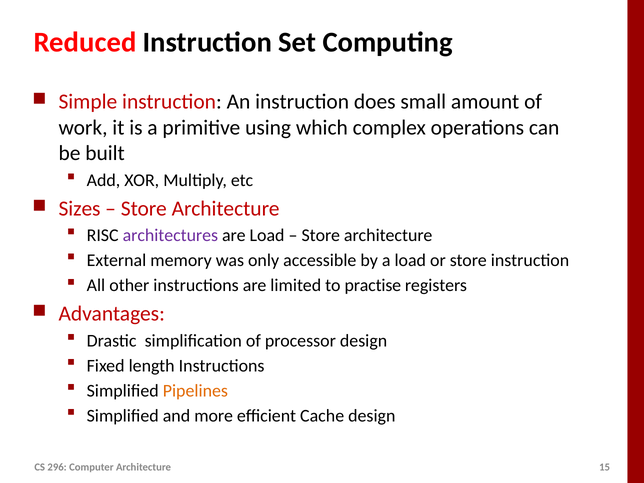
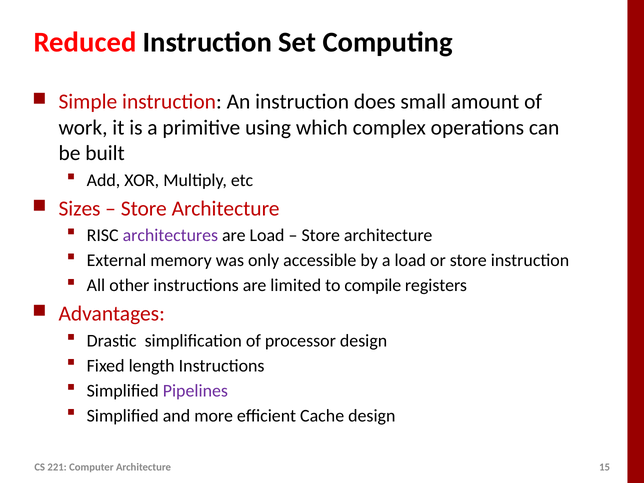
practise: practise -> compile (373, 286)
Pipelines colour: orange -> purple (195, 391)
296: 296 -> 221 (57, 467)
